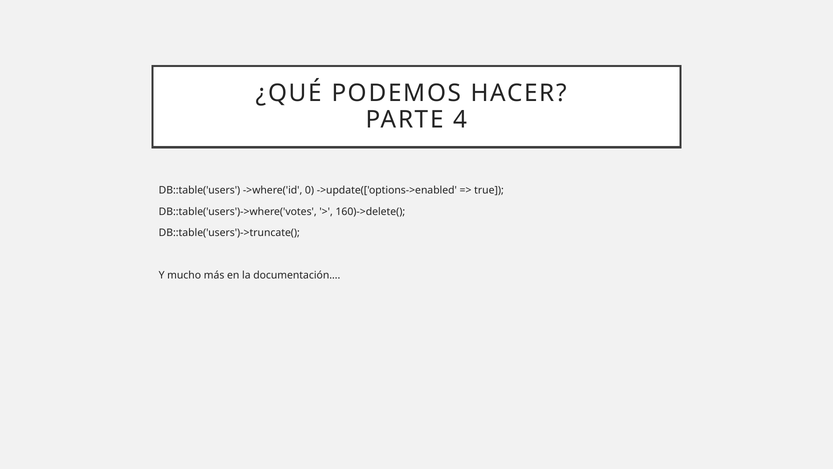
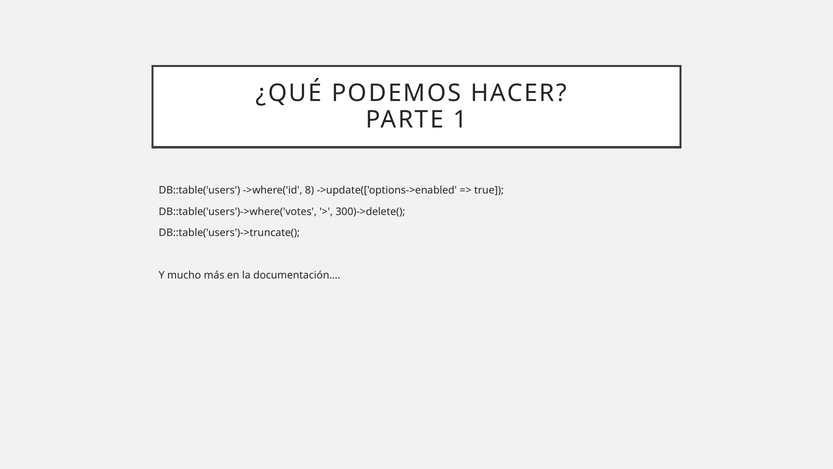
4: 4 -> 1 (460, 119)
0: 0 -> 8 (310, 190)
160)->delete(: 160)->delete( -> 300)->delete( (370, 212)
